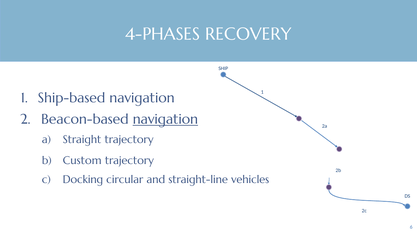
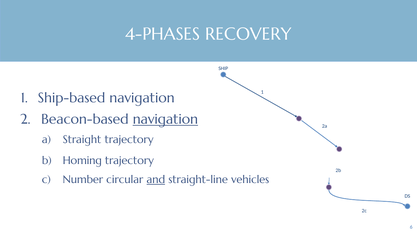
Custom: Custom -> Homing (82, 161)
Docking: Docking -> Number (83, 180)
and underline: none -> present (156, 180)
